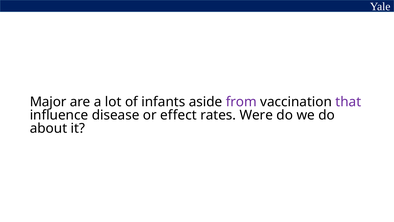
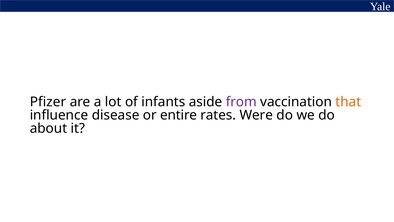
Major: Major -> Pfizer (48, 102)
that colour: purple -> orange (348, 102)
effect: effect -> entire (179, 115)
